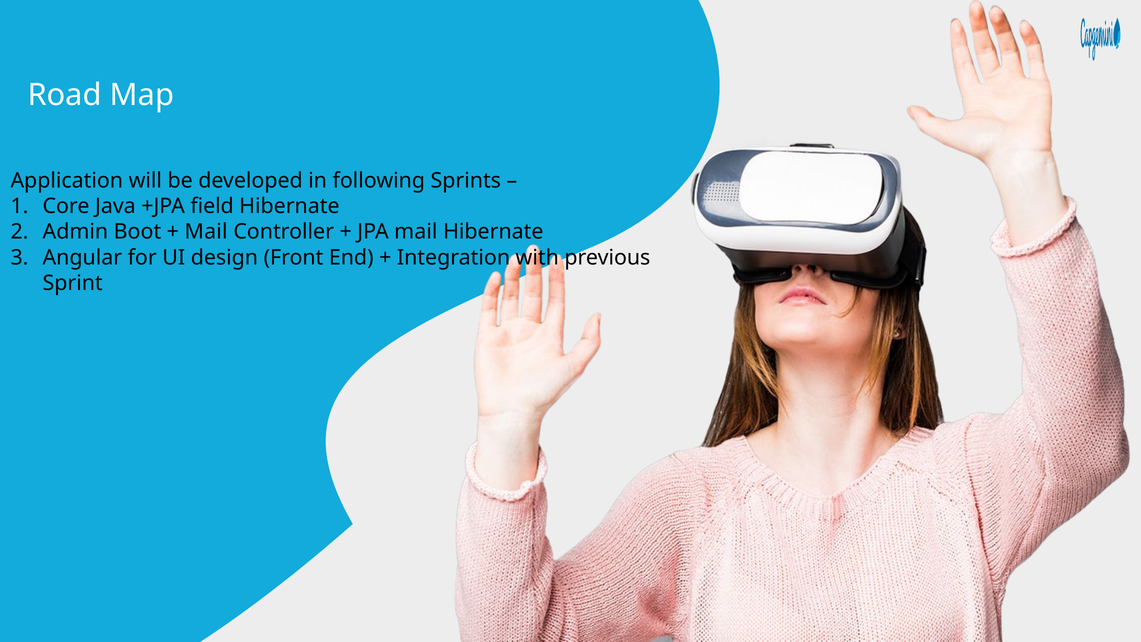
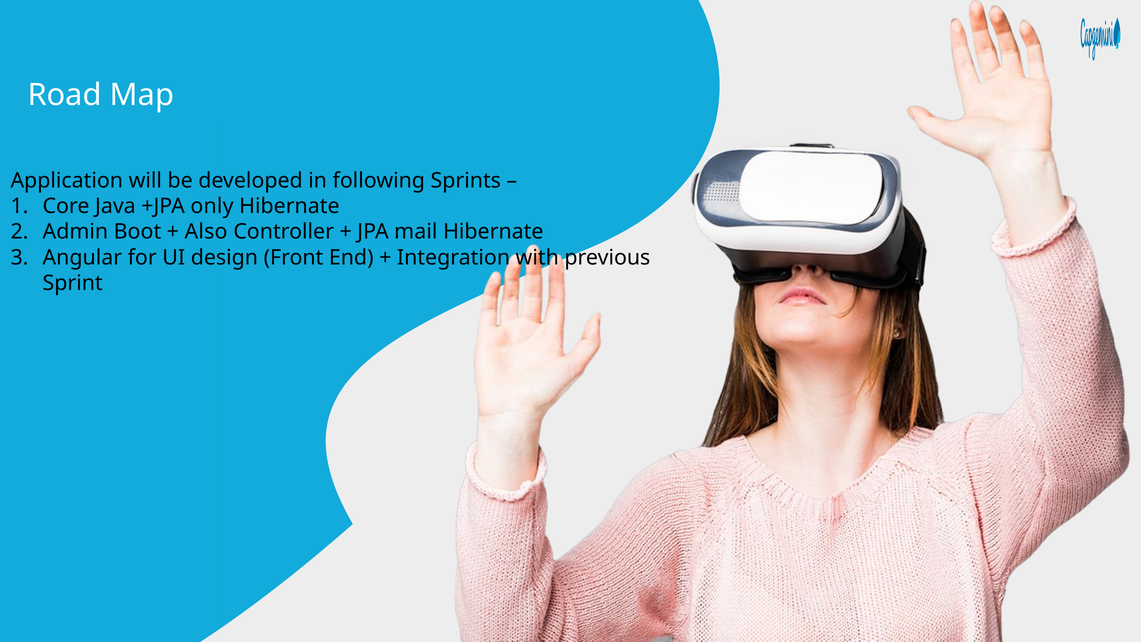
field: field -> only (212, 206)
Mail: Mail -> Also (206, 232)
